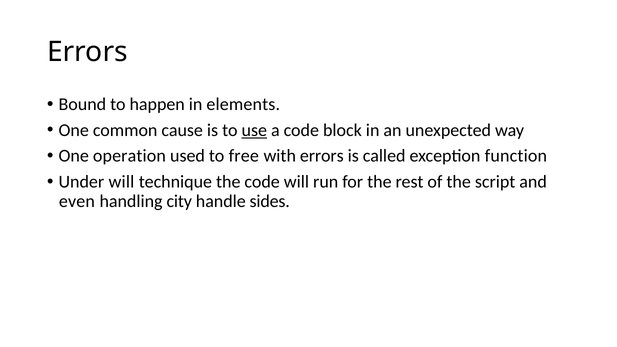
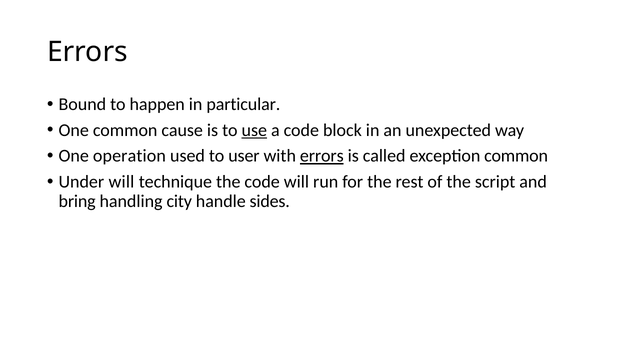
elements: elements -> particular (243, 104)
free: free -> user (244, 156)
errors underline: none -> present (322, 156)
exception function: function -> common (516, 156)
even: even -> bring (77, 201)
